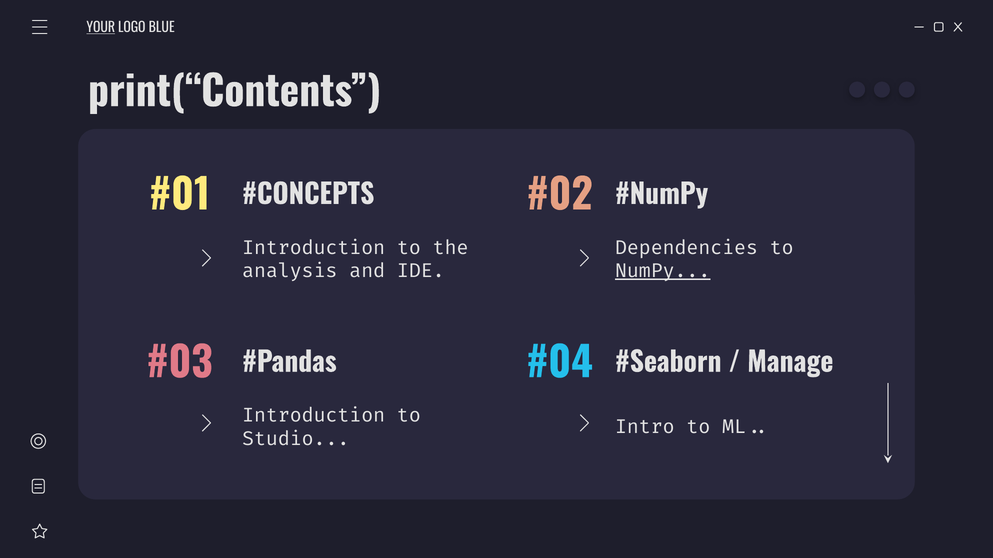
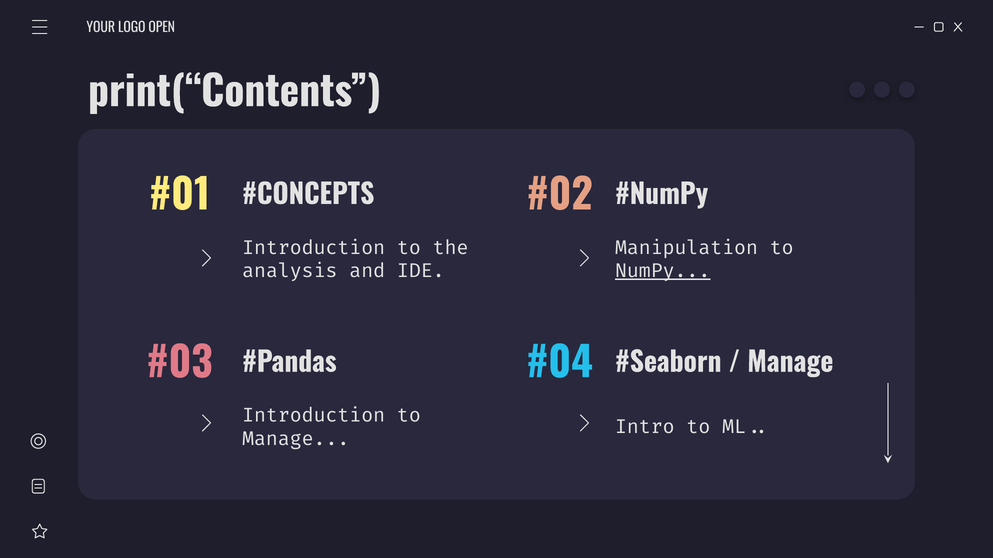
YOUR underline: present -> none (101, 28)
BLUE: BLUE -> OPEN (162, 28)
Dependencies: Dependencies -> Manipulation (686, 248)
Studio: Studio -> Manage (296, 439)
